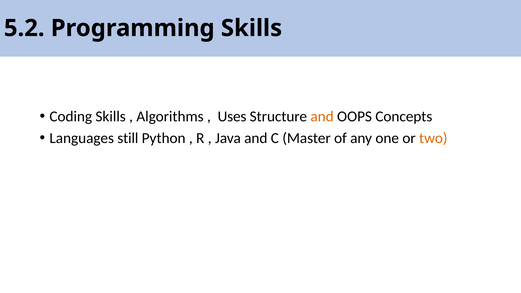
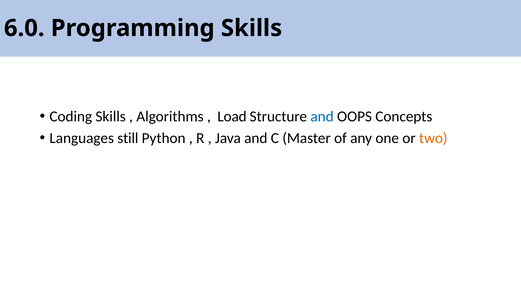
5.2: 5.2 -> 6.0 (24, 28)
Uses: Uses -> Load (232, 116)
and colour: orange -> blue (322, 116)
